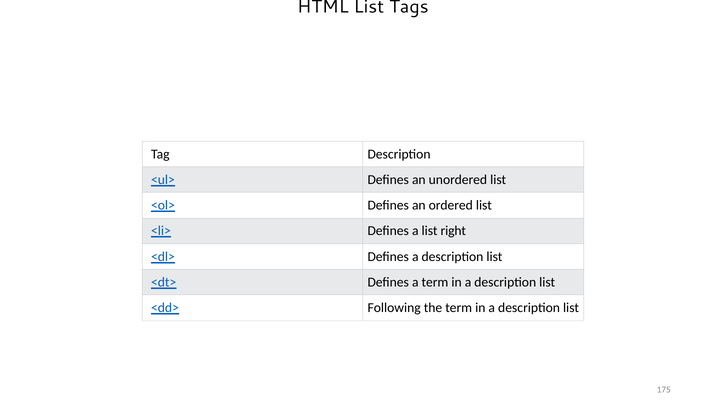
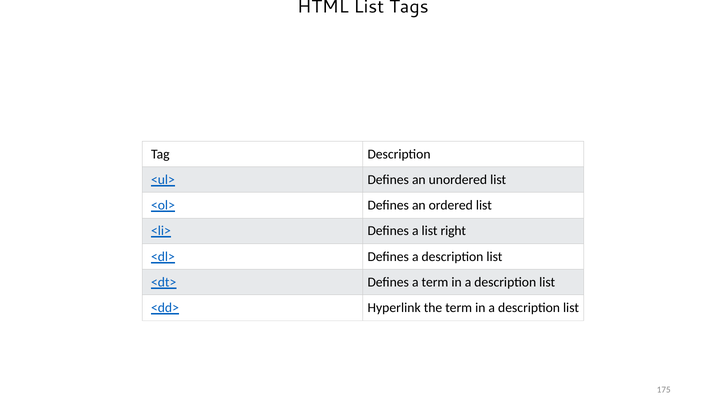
Following: Following -> Hyperlink (394, 308)
